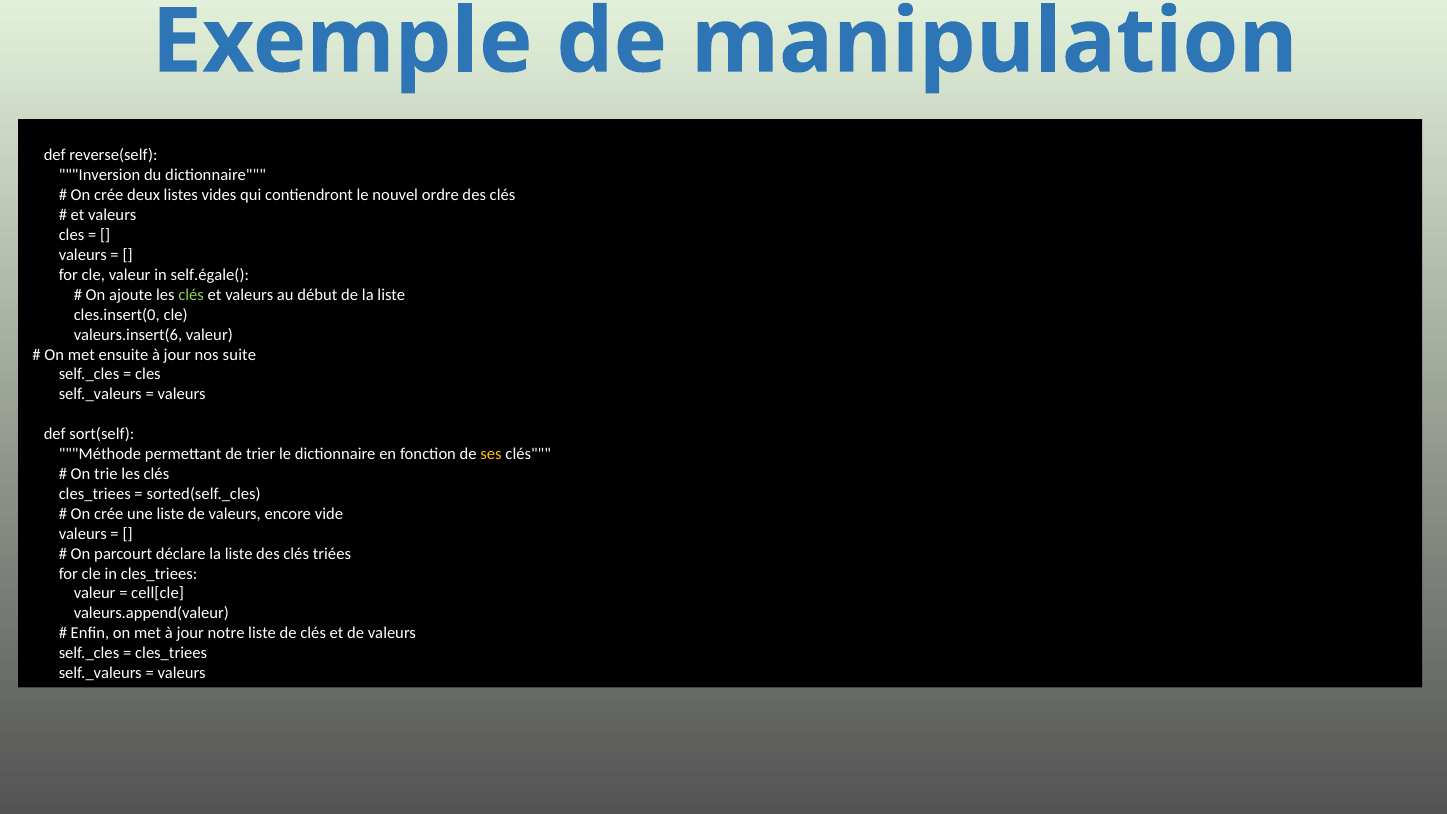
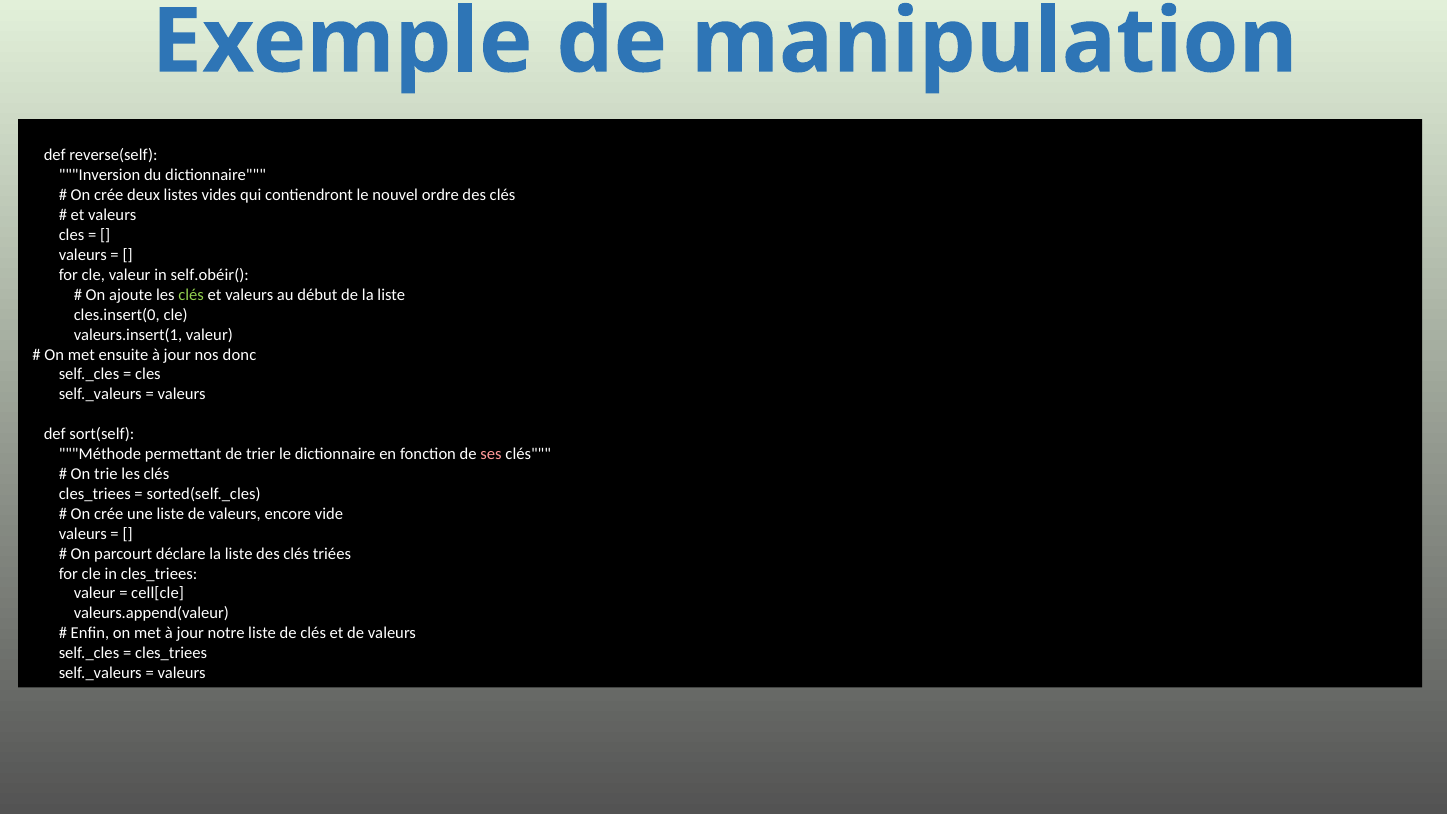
self.égale(: self.égale( -> self.obéir( (210, 275)
valeurs.insert(6: valeurs.insert(6 -> valeurs.insert(1 (128, 335)
suite: suite -> donc (239, 355)
ses colour: yellow -> pink (491, 454)
